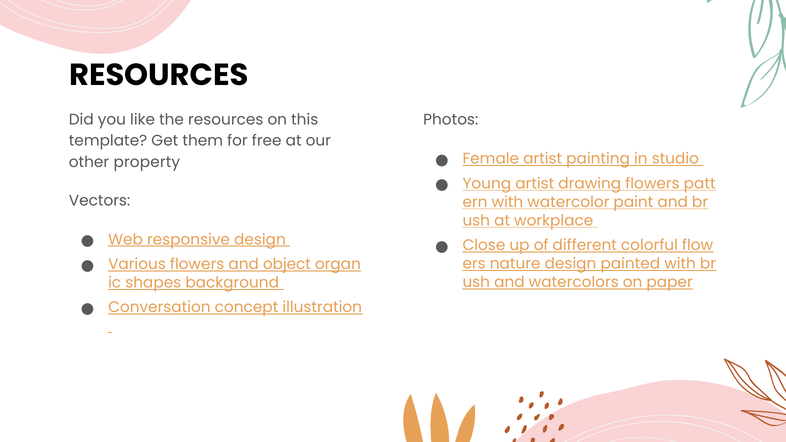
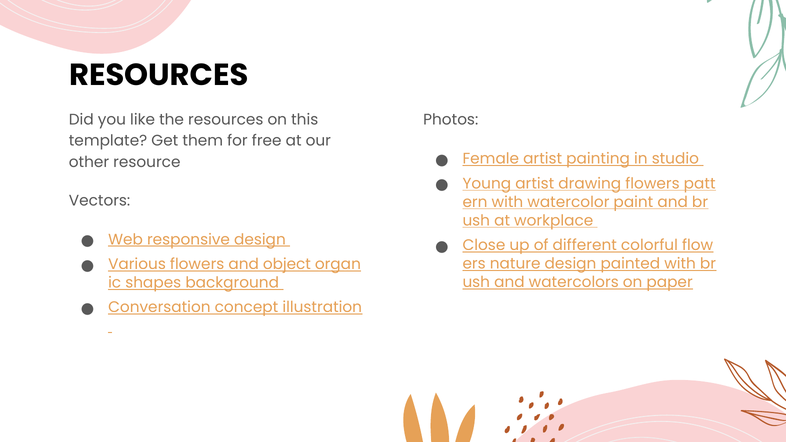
property: property -> resource (147, 162)
